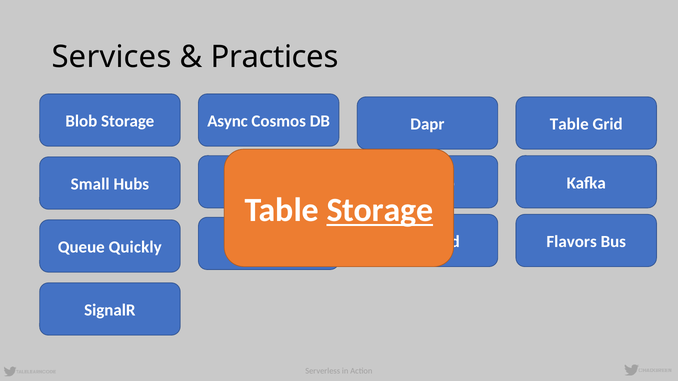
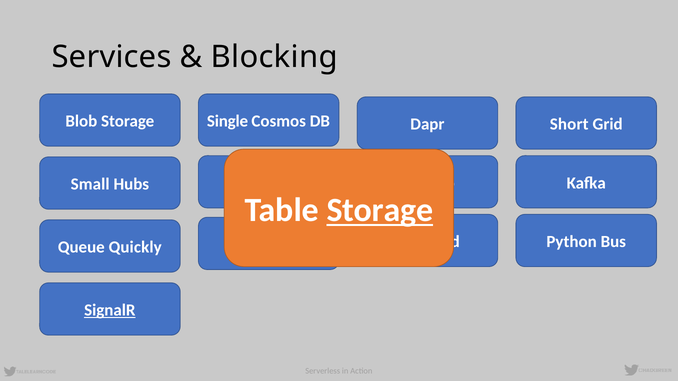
Practices: Practices -> Blocking (274, 57)
Async: Async -> Single (228, 121)
Dapr Table: Table -> Short (569, 124)
Flavors: Flavors -> Python (572, 242)
SignalR underline: none -> present (110, 310)
